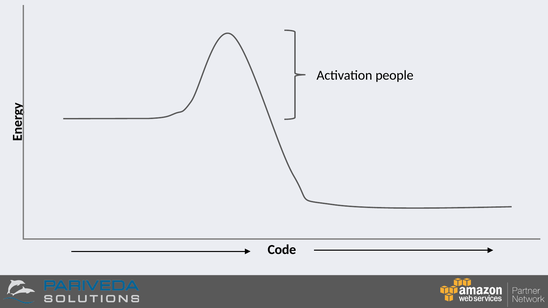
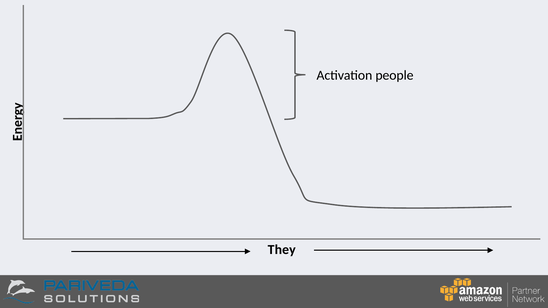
Code: Code -> They (282, 250)
